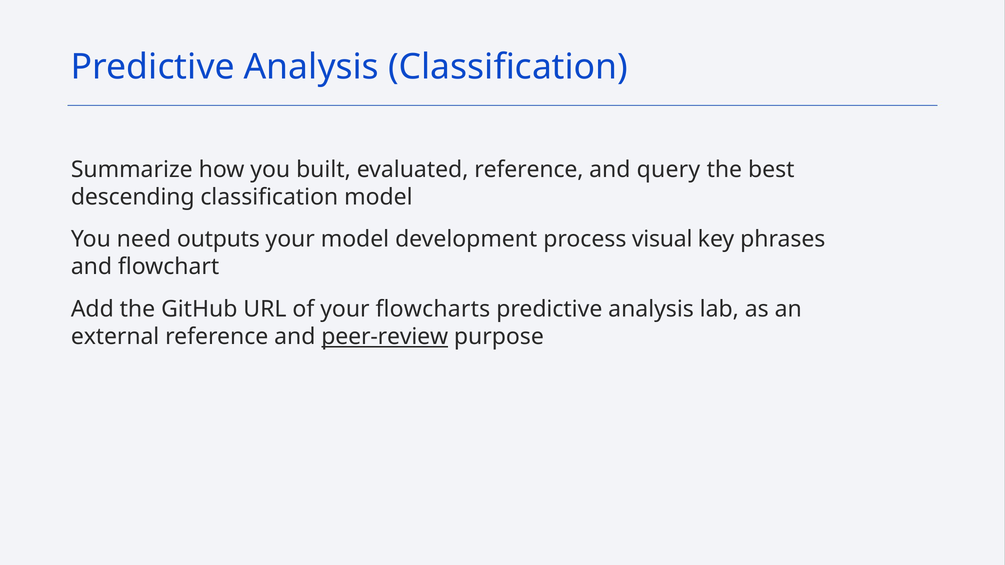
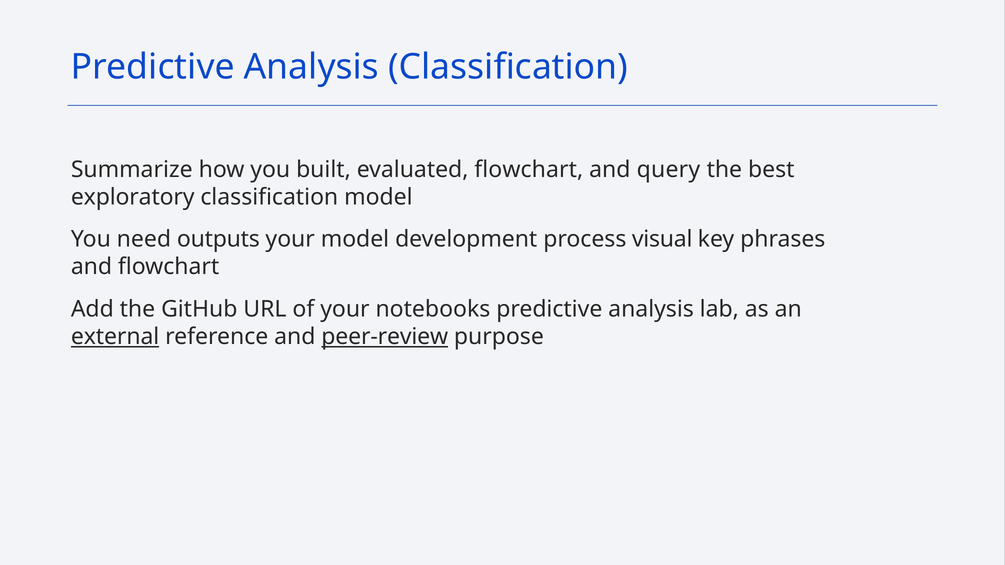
evaluated reference: reference -> flowchart (529, 170)
descending: descending -> exploratory (133, 197)
flowcharts: flowcharts -> notebooks (433, 309)
external underline: none -> present (115, 337)
